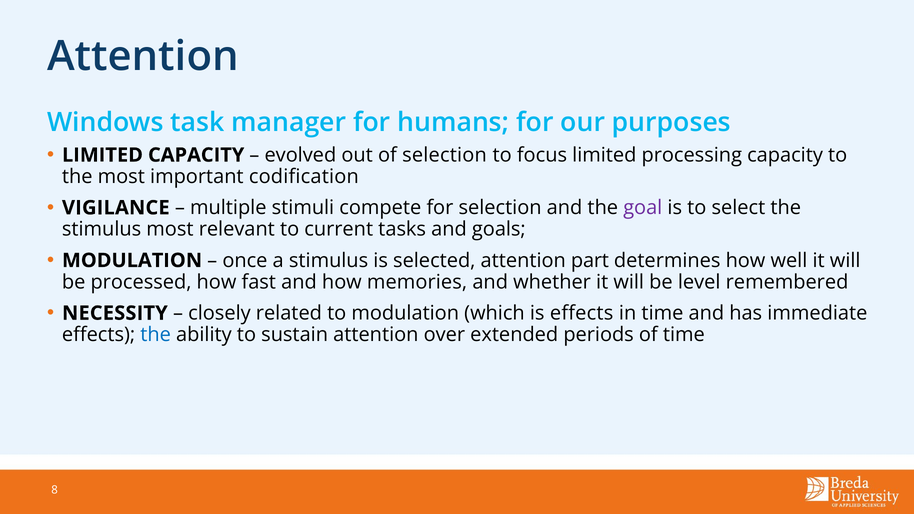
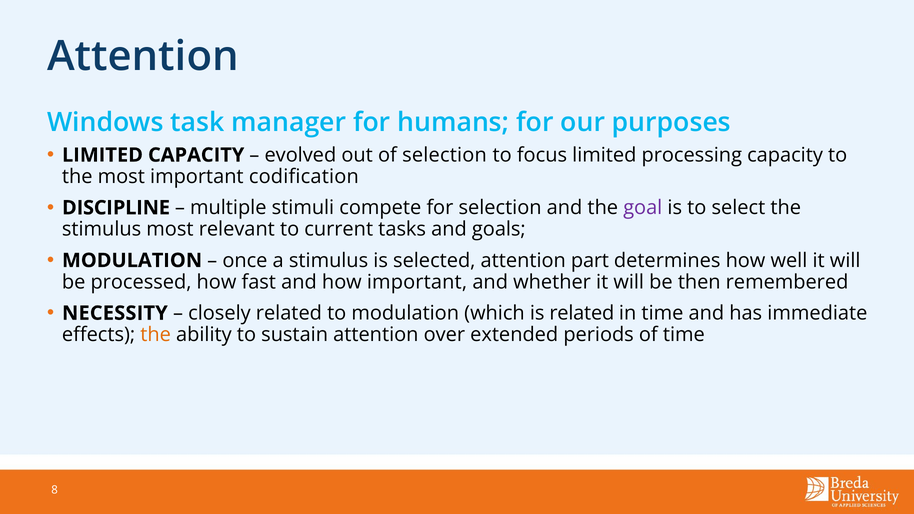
VIGILANCE: VIGILANCE -> DISCIPLINE (116, 208)
how memories: memories -> important (417, 282)
level: level -> then (699, 282)
is effects: effects -> related (582, 313)
the colour: blue -> orange (156, 335)
